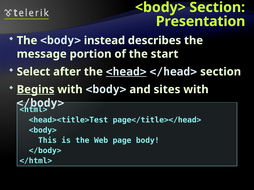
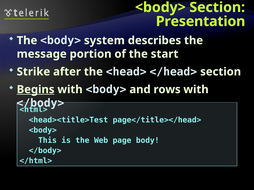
instead: instead -> system (104, 41)
Select: Select -> Strike (33, 72)
<head> underline: present -> none (126, 72)
sites: sites -> rows (167, 90)
